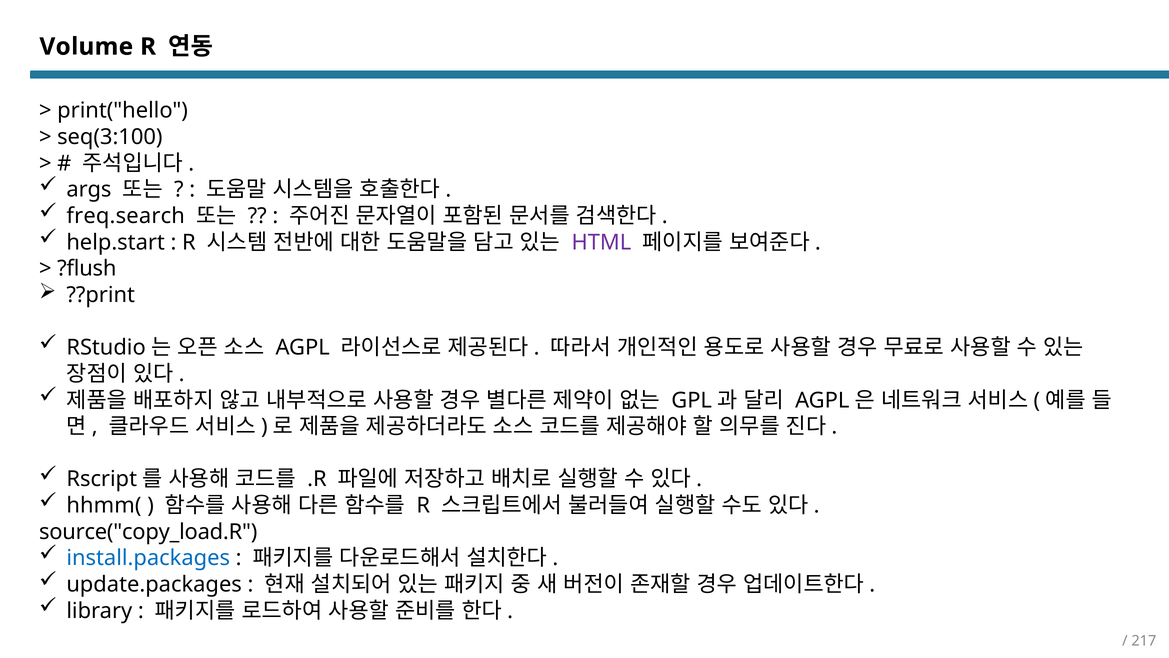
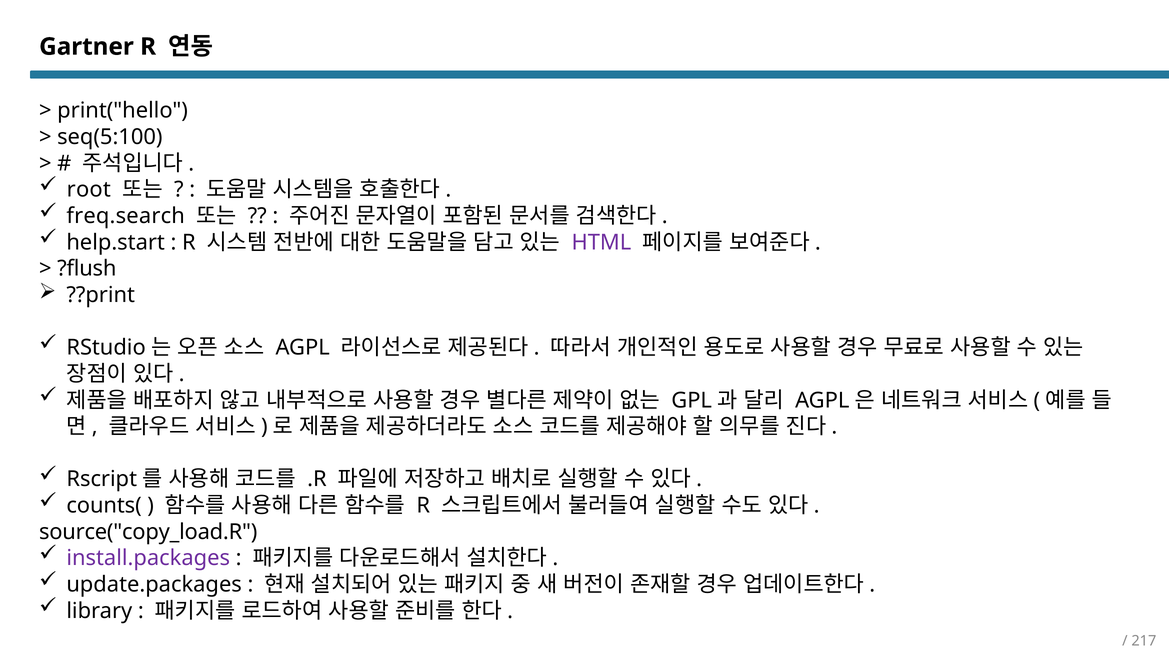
Volume: Volume -> Gartner (86, 47)
seq(3:100: seq(3:100 -> seq(5:100 (110, 137)
args: args -> root (89, 190)
hhmm(: hhmm( -> counts( (104, 505)
install.packages colour: blue -> purple (148, 558)
